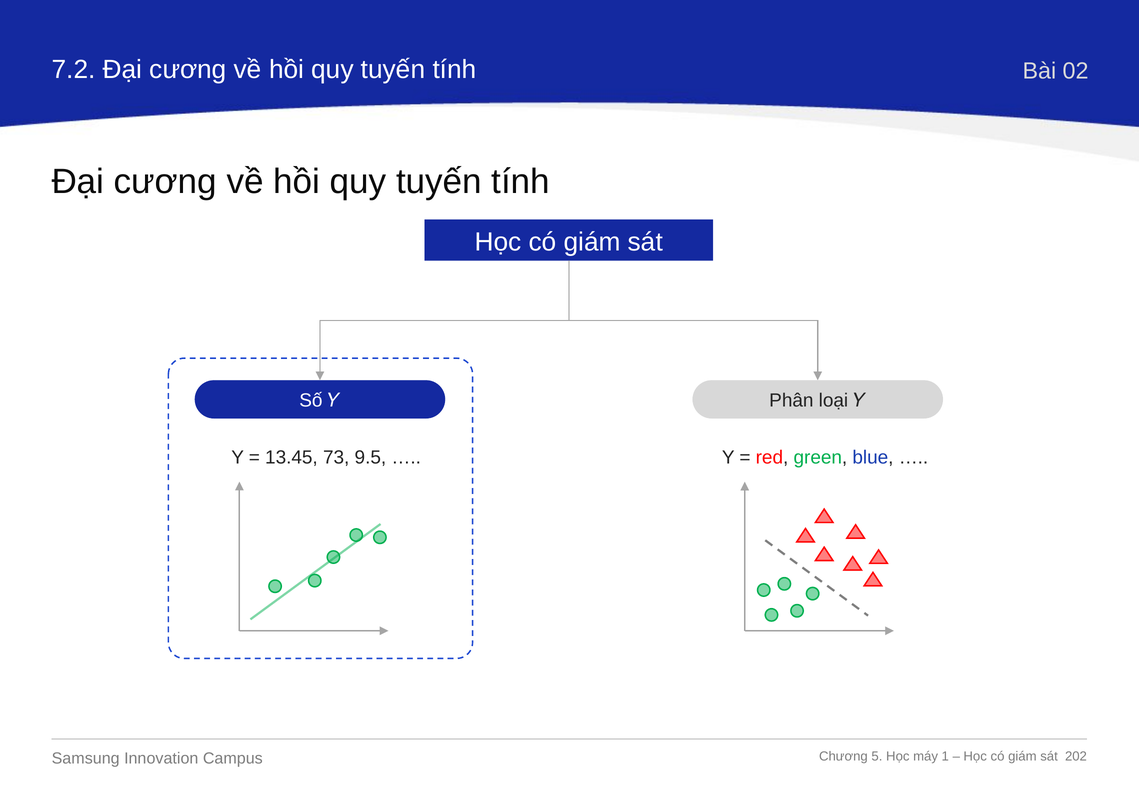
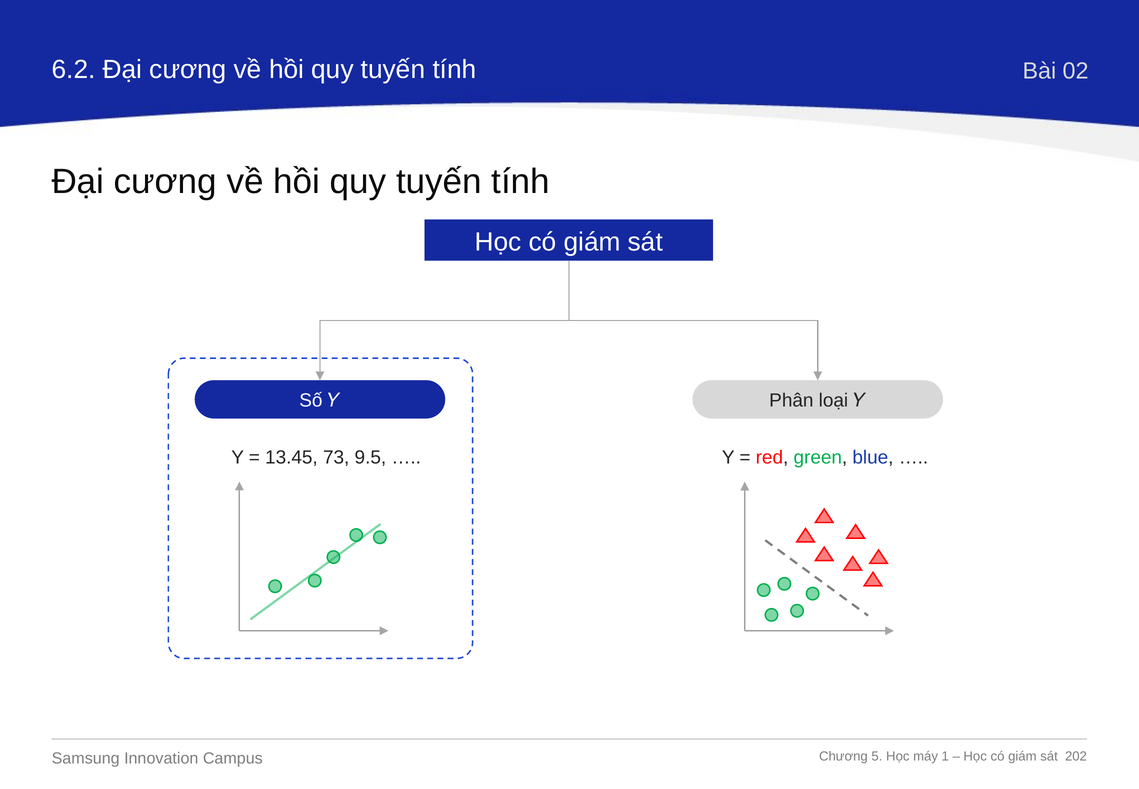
7.2: 7.2 -> 6.2 (74, 69)
